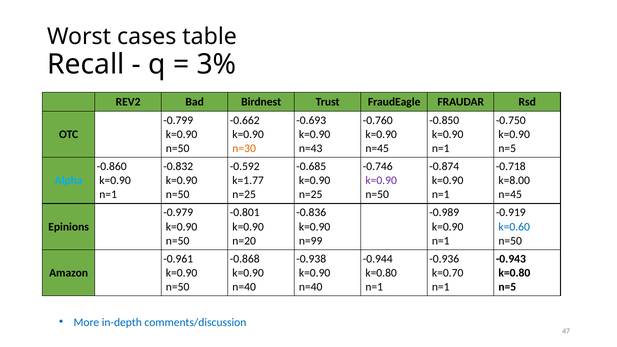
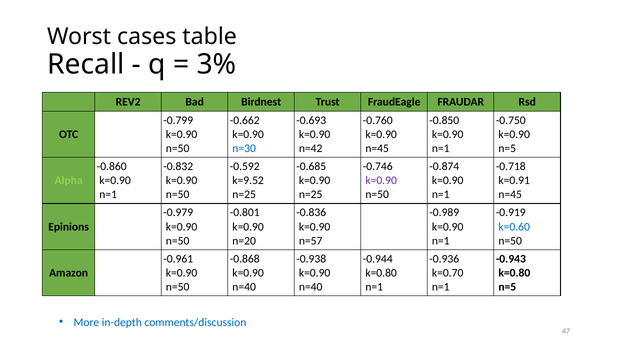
n=30 colour: orange -> blue (244, 149)
n=43: n=43 -> n=42 (311, 149)
Alpha colour: light blue -> light green (69, 181)
k=1.77: k=1.77 -> k=9.52 (248, 181)
k=8.00: k=8.00 -> k=0.91 (514, 181)
n=99: n=99 -> n=57 (311, 241)
